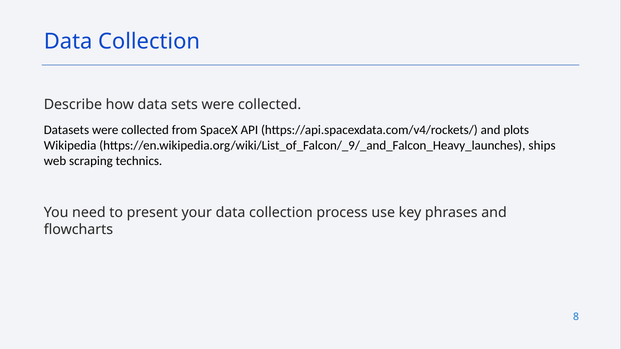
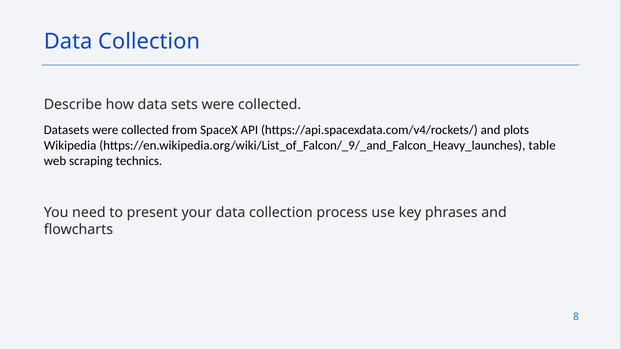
ships: ships -> table (542, 146)
